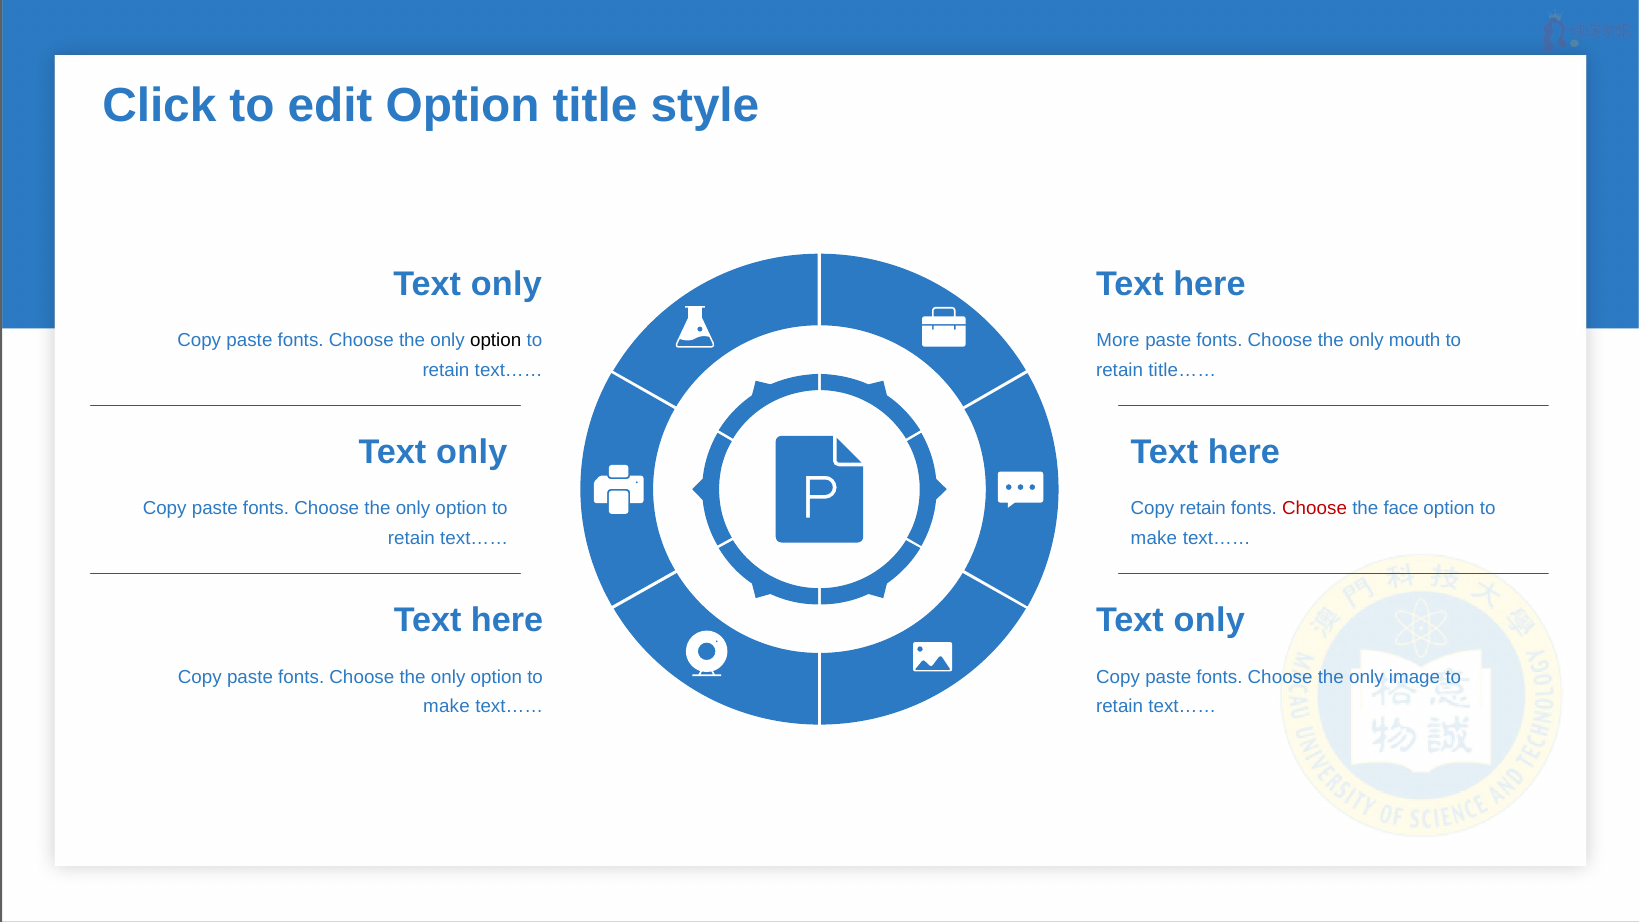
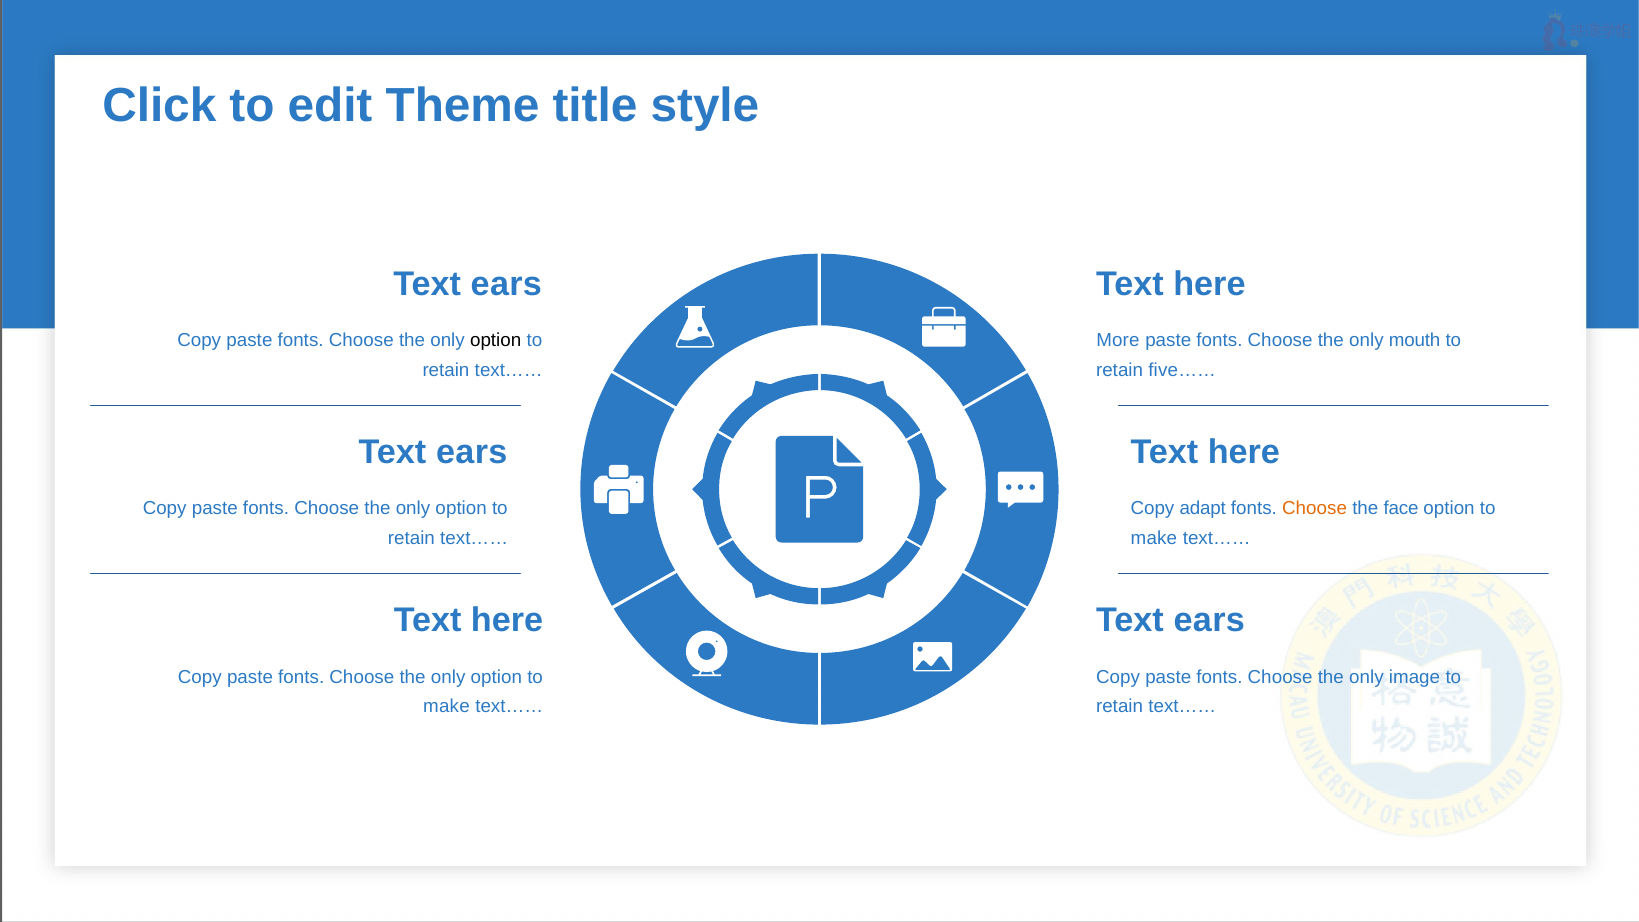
edit Option: Option -> Theme (463, 106)
only: only -> ears (506, 284)
title……: title…… -> five…… (1182, 370)
only: only -> ears (472, 452)
Copy retain: retain -> adapt (1203, 509)
Choose colour: red -> orange (1315, 509)
only: only -> ears (1209, 620)
